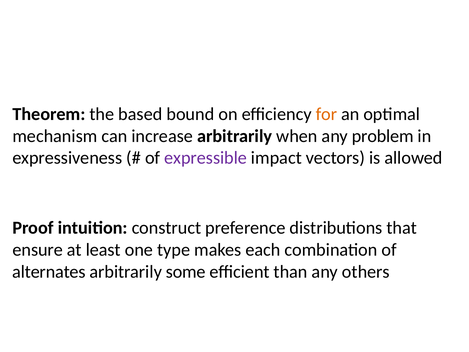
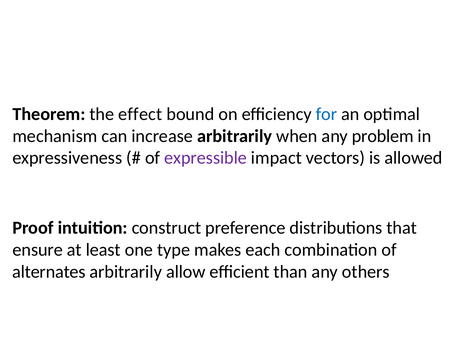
based: based -> effect (140, 114)
for colour: orange -> blue (326, 114)
some: some -> allow (186, 272)
